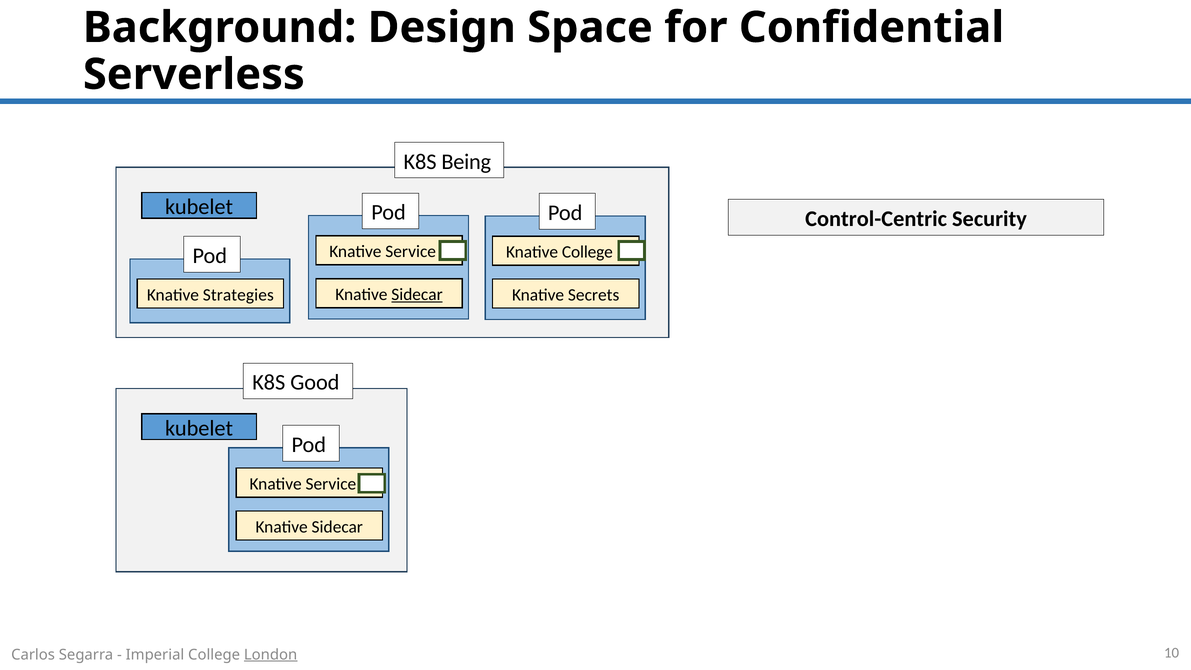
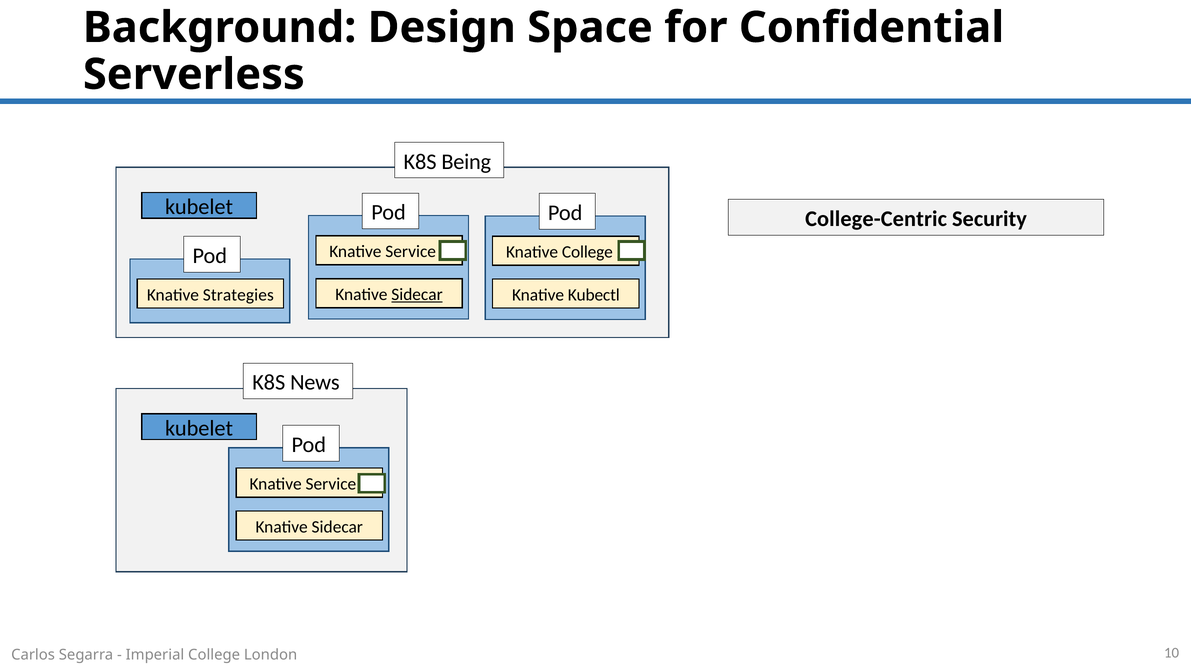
Control-Centric: Control-Centric -> College-Centric (876, 219)
Secrets: Secrets -> Kubectl (594, 295)
Good: Good -> News (315, 383)
London underline: present -> none (271, 655)
